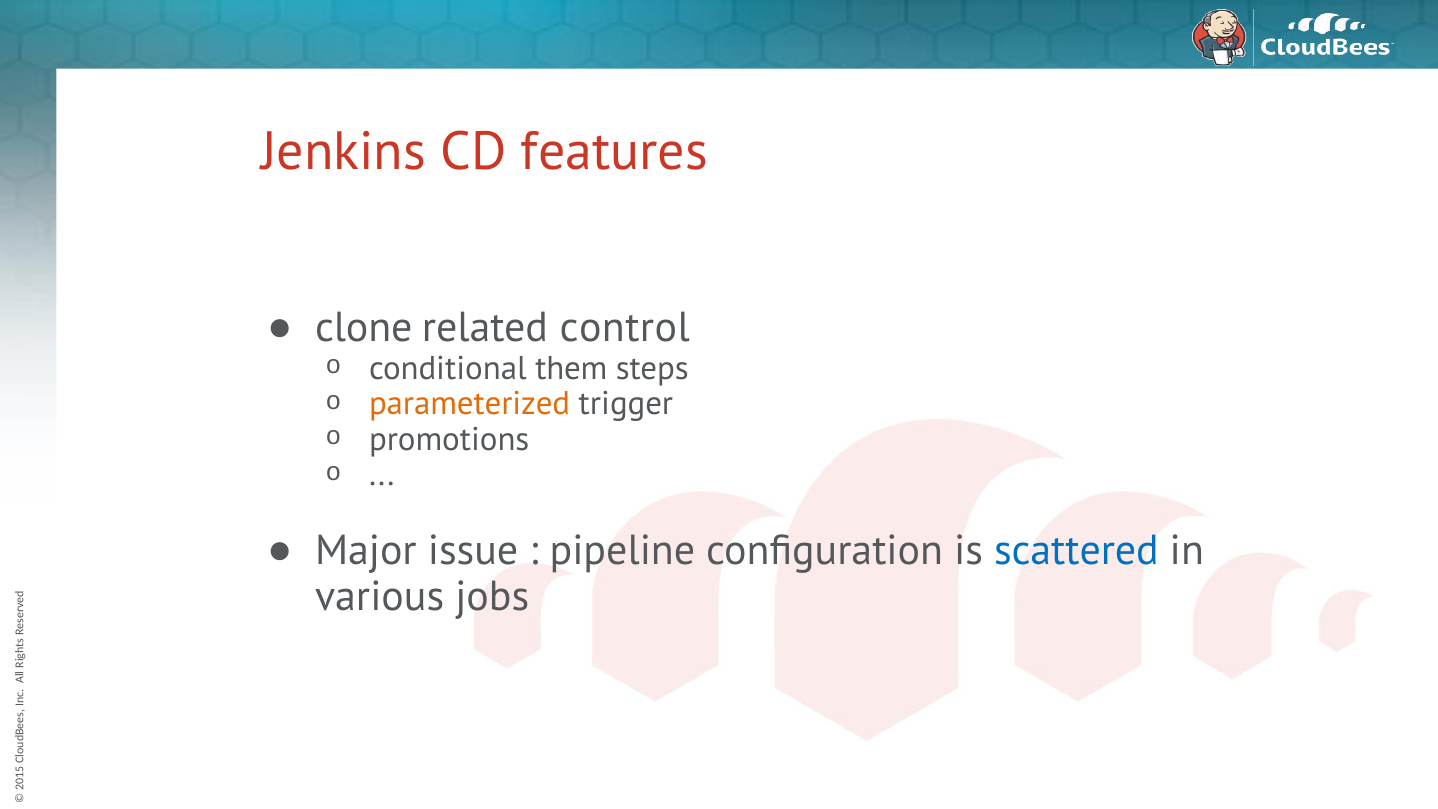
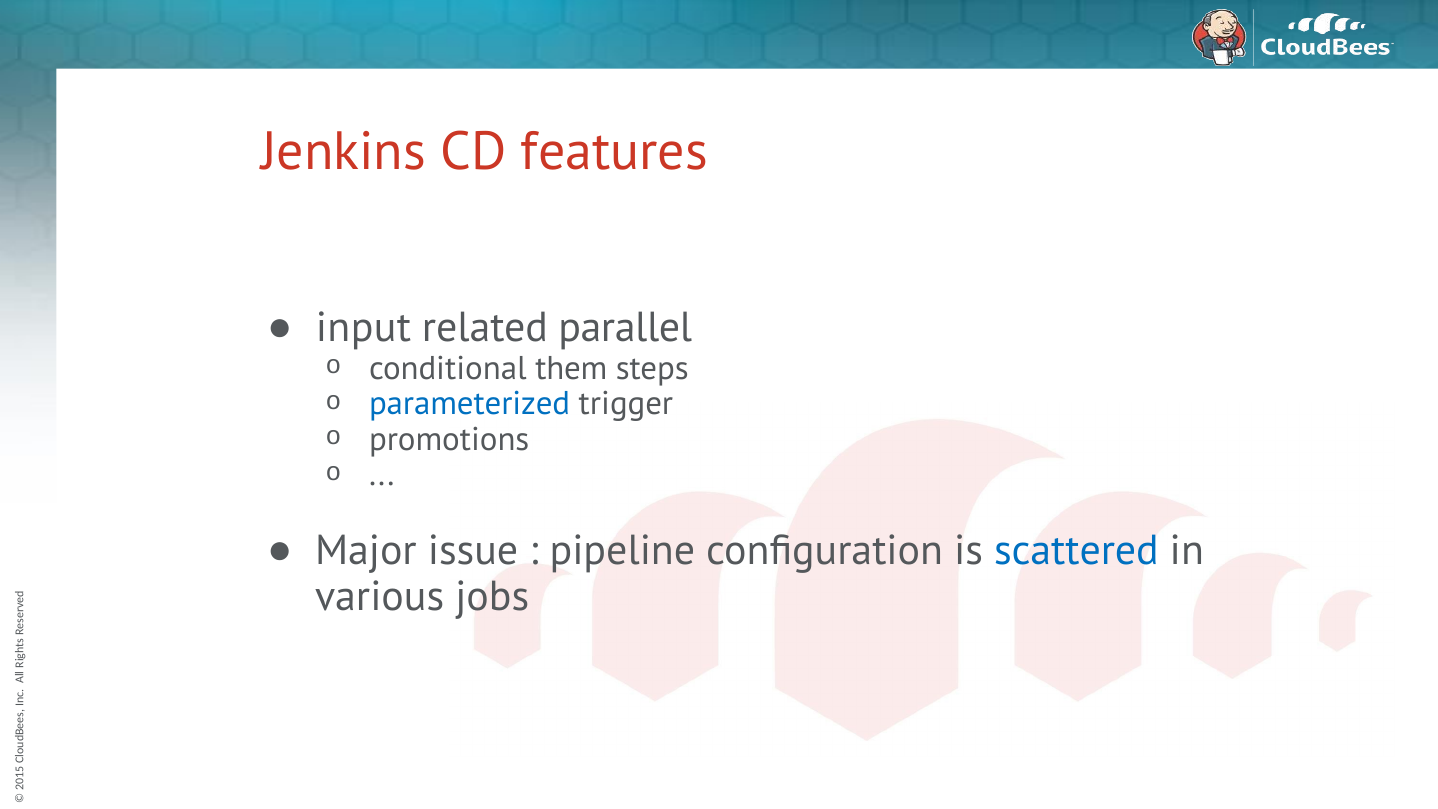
clone: clone -> input (363, 328)
control: control -> parallel (625, 328)
parameterized colour: orange -> blue (470, 404)
